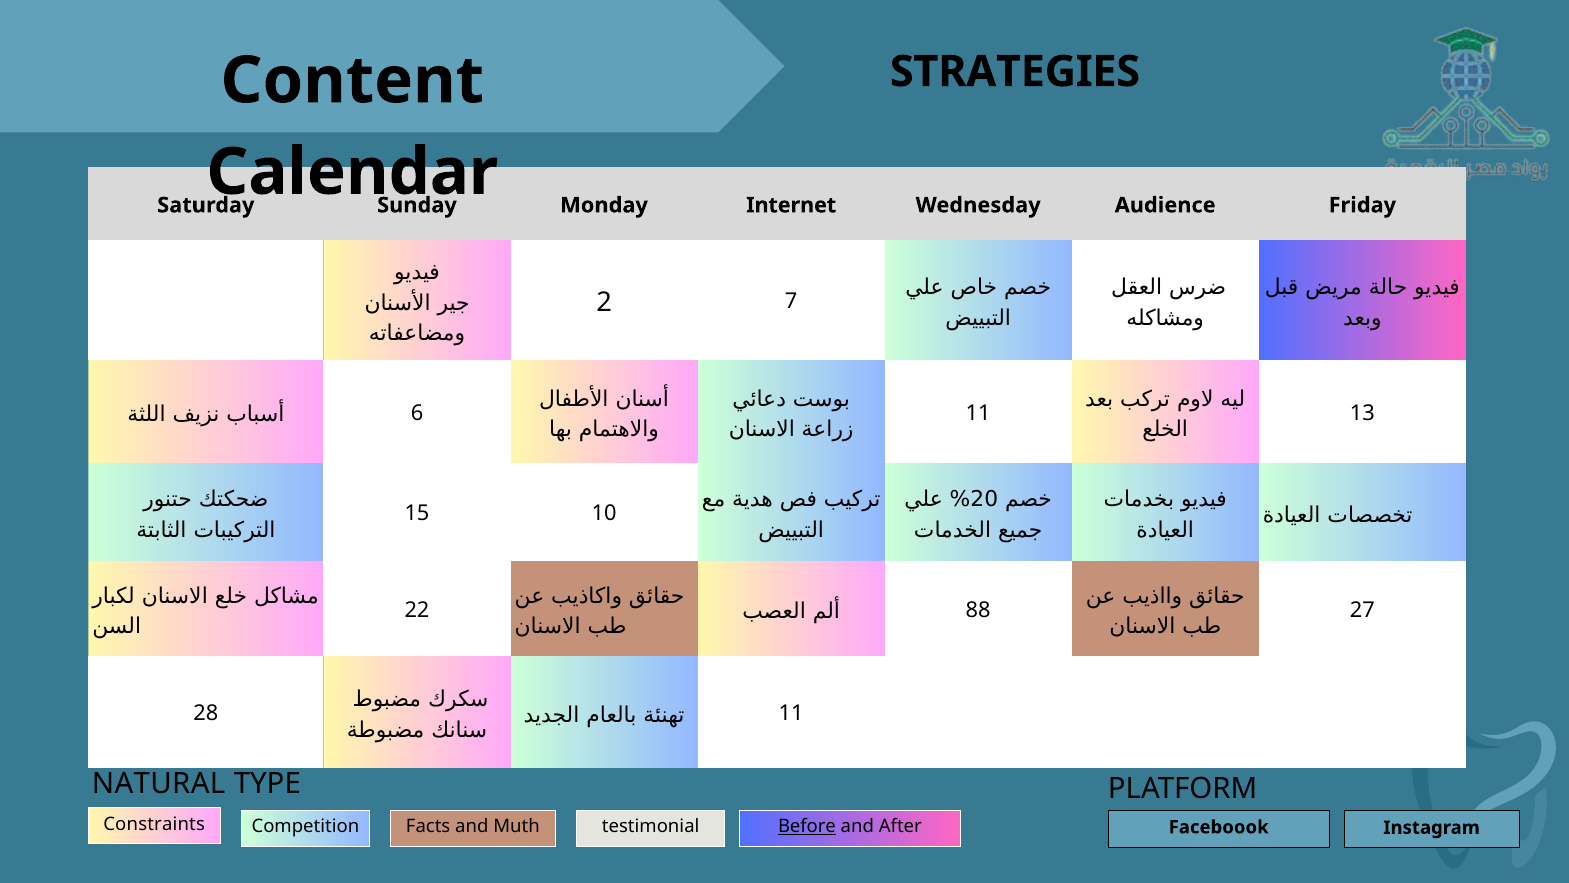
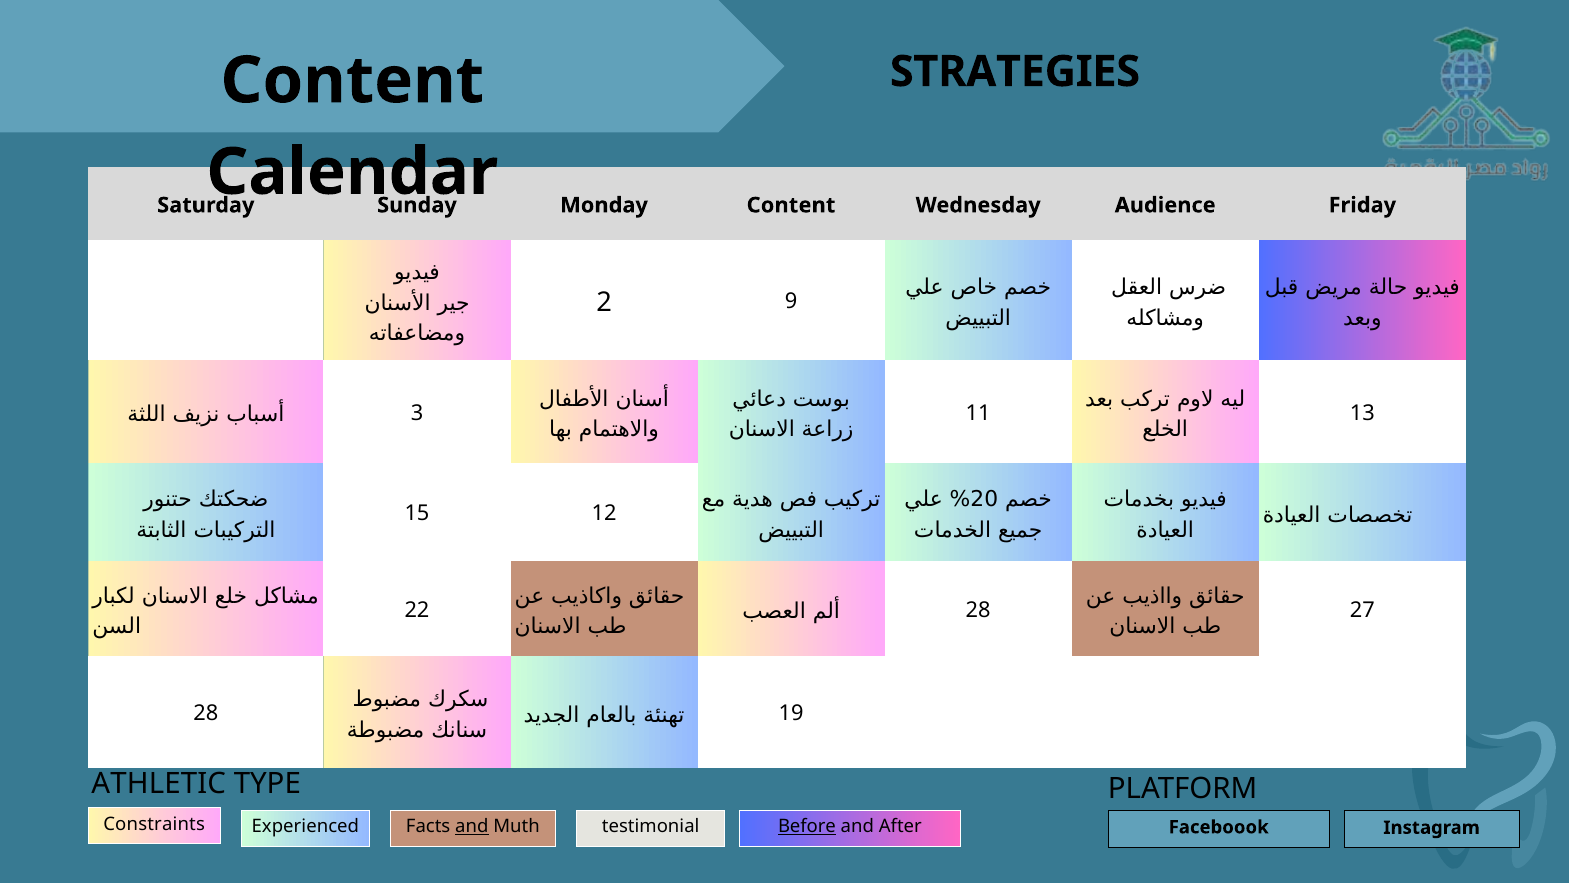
Monday Internet: Internet -> Content (791, 205)
7: 7 -> 9 (791, 302)
6: 6 -> 3 (417, 413)
10: 10 -> 12 (604, 514)
88: 88 -> 28 (978, 610)
11: 11 -> 19 (791, 713)
NATURAL: NATURAL -> ATHLETIC (159, 783)
and underline: none -> present (472, 826)
Competition: Competition -> Experienced (305, 826)
